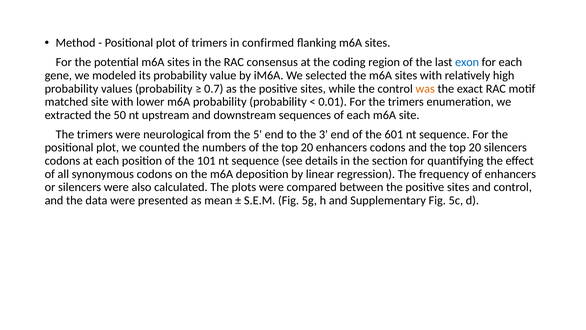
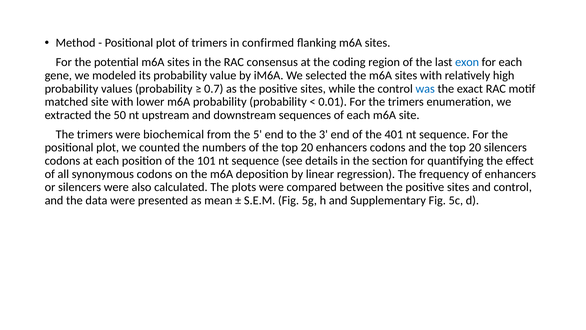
was colour: orange -> blue (425, 89)
neurological: neurological -> biochemical (174, 134)
601: 601 -> 401 (394, 134)
